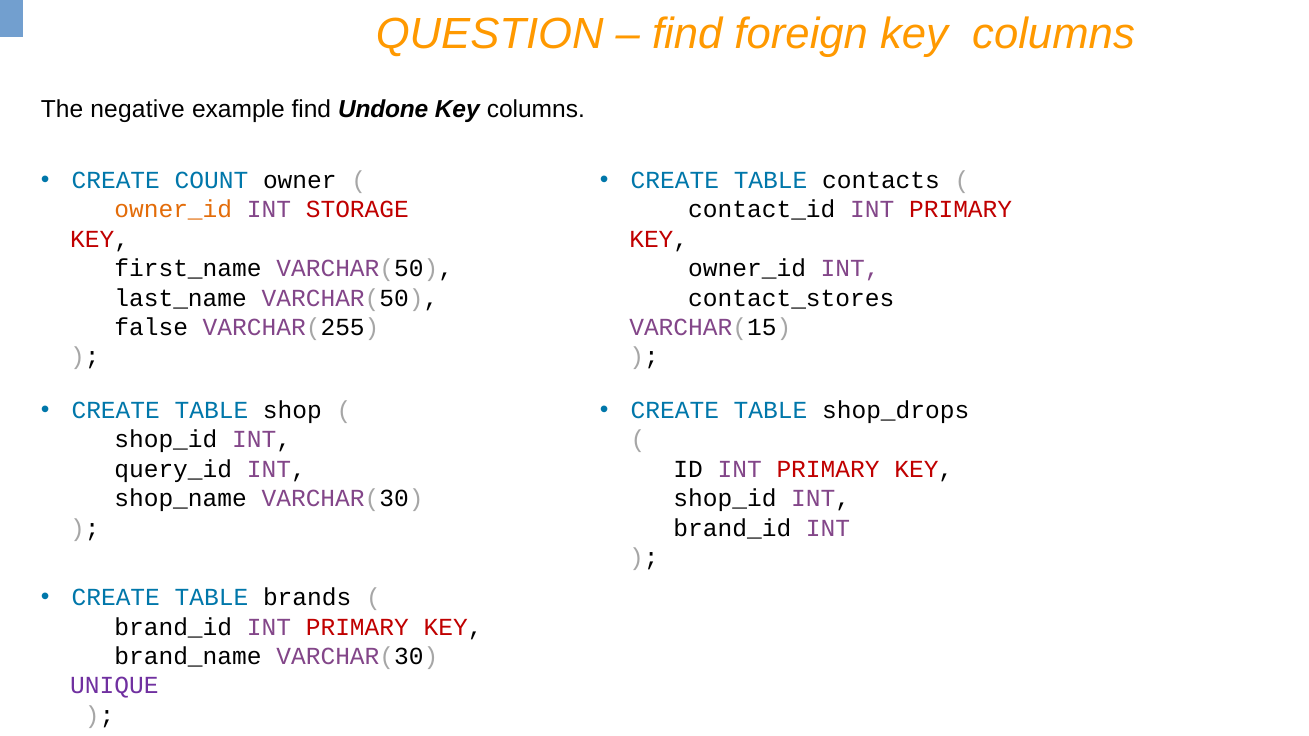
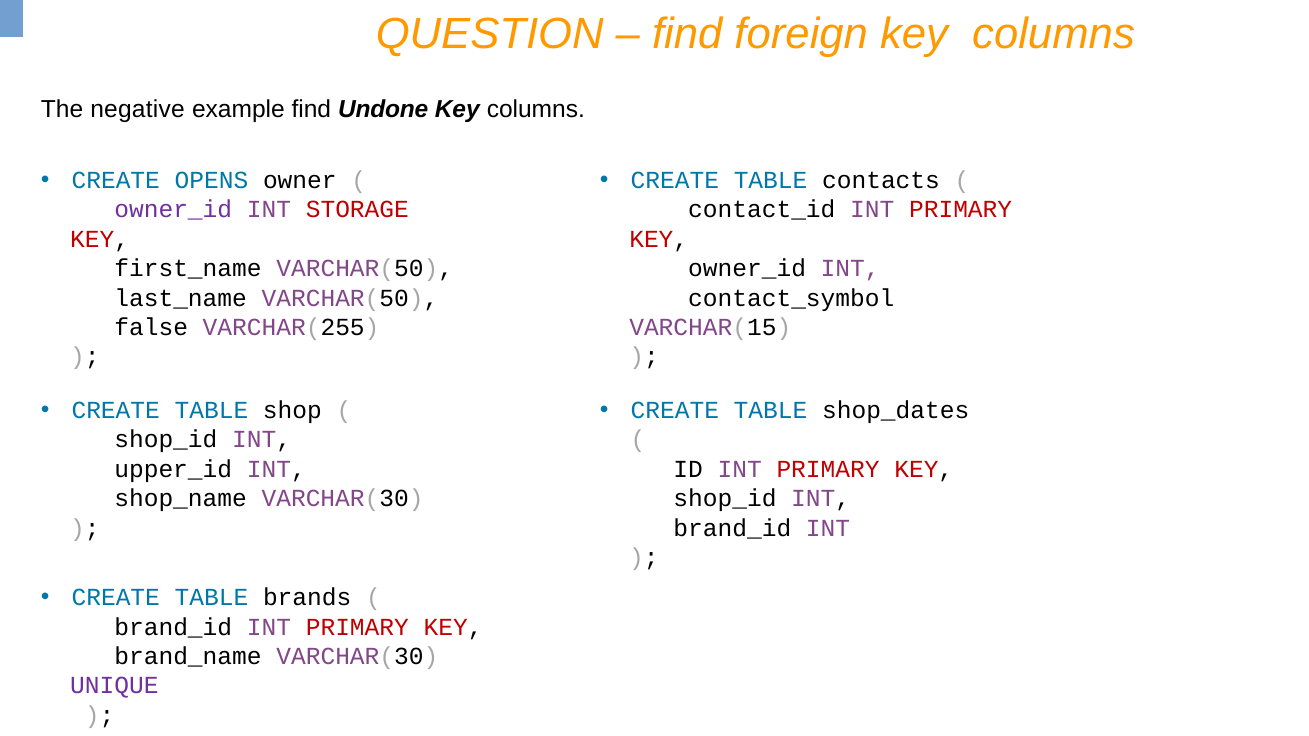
COUNT: COUNT -> OPENS (211, 180)
owner_id colour: orange -> purple (173, 210)
contact_stores: contact_stores -> contact_symbol (791, 298)
shop_drops: shop_drops -> shop_dates (896, 410)
query_id: query_id -> upper_id (173, 469)
